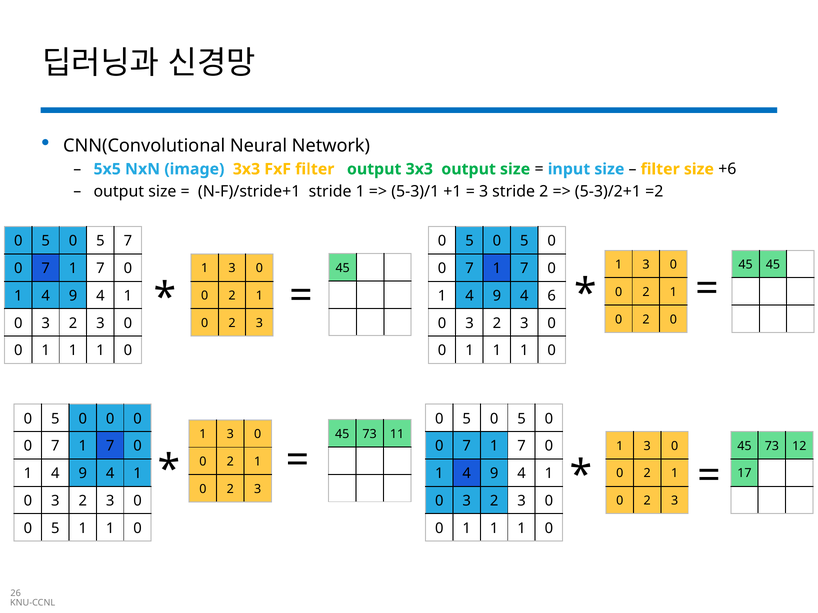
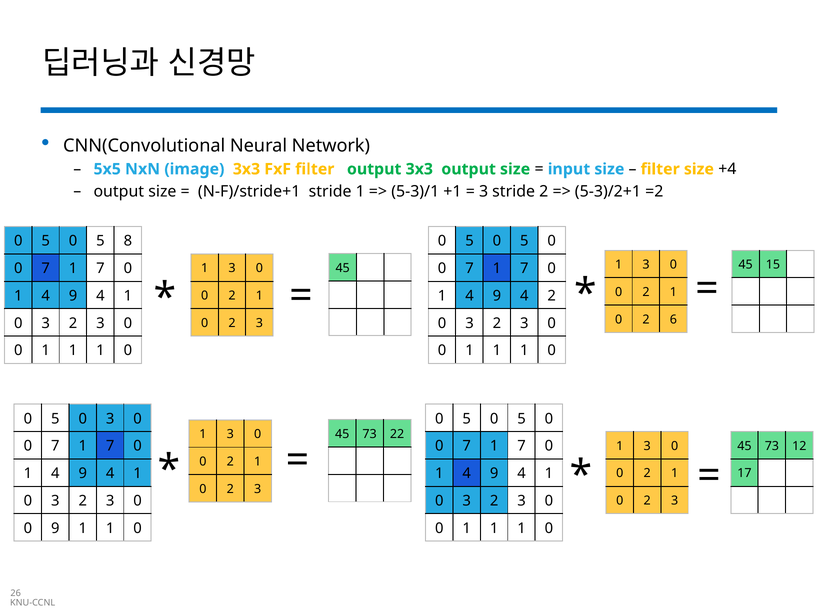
+6: +6 -> +4 (727, 169)
5 7: 7 -> 8 (128, 241)
45 45: 45 -> 15 (773, 265)
4 6: 6 -> 2 (552, 296)
2 0: 0 -> 6 (673, 320)
0: 0 -> 3 (110, 419)
11: 11 -> 22 (397, 434)
5: 5 -> 9 (55, 529)
